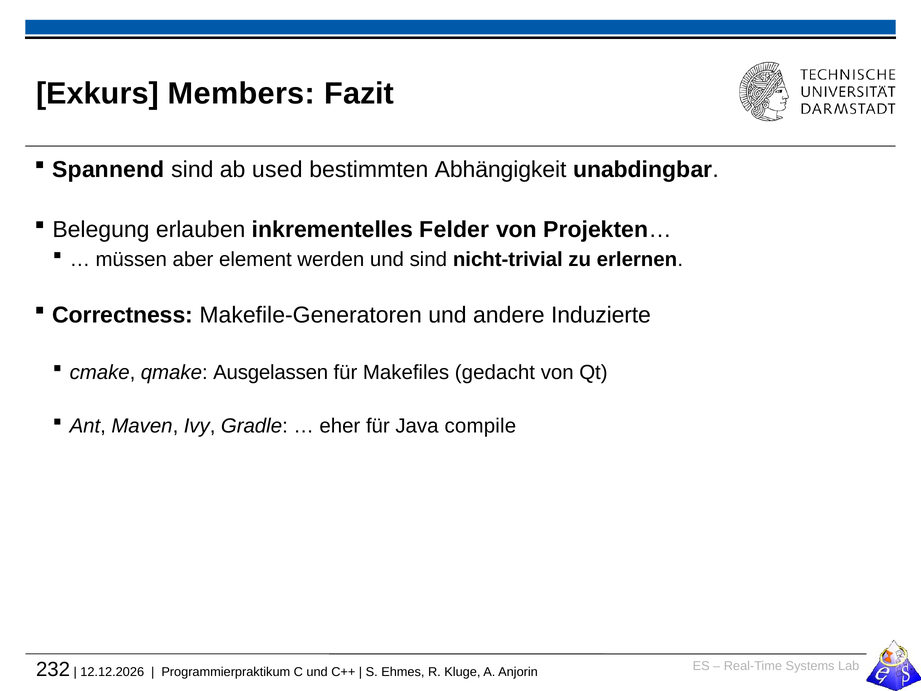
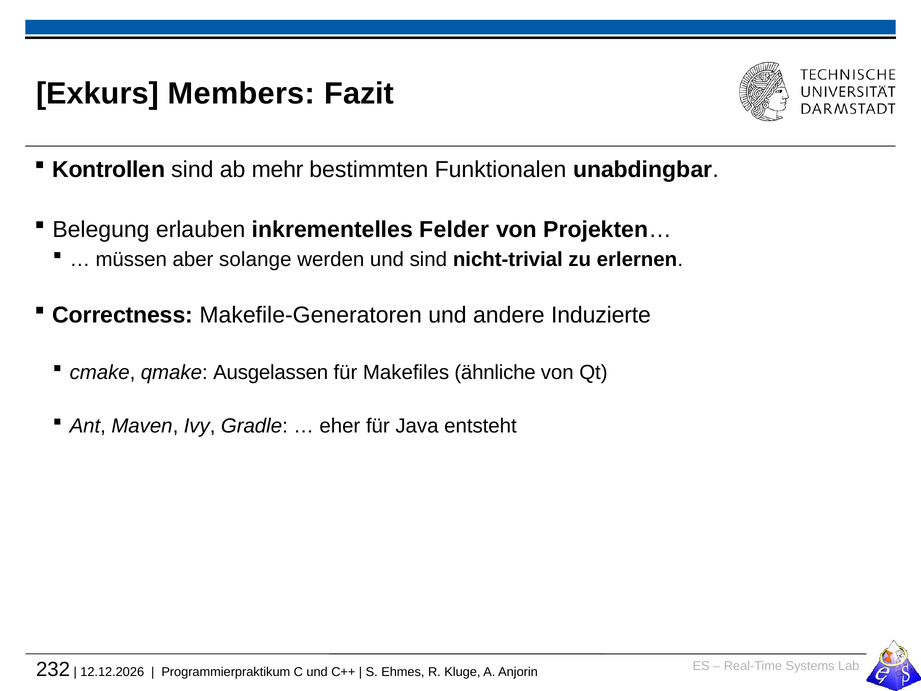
Spannend: Spannend -> Kontrollen (109, 170)
used: used -> mehr (278, 170)
Abhängigkeit: Abhängigkeit -> Funktionalen (500, 170)
element: element -> solange (255, 259)
gedacht: gedacht -> ähnliche (495, 372)
compile: compile -> entsteht (480, 426)
